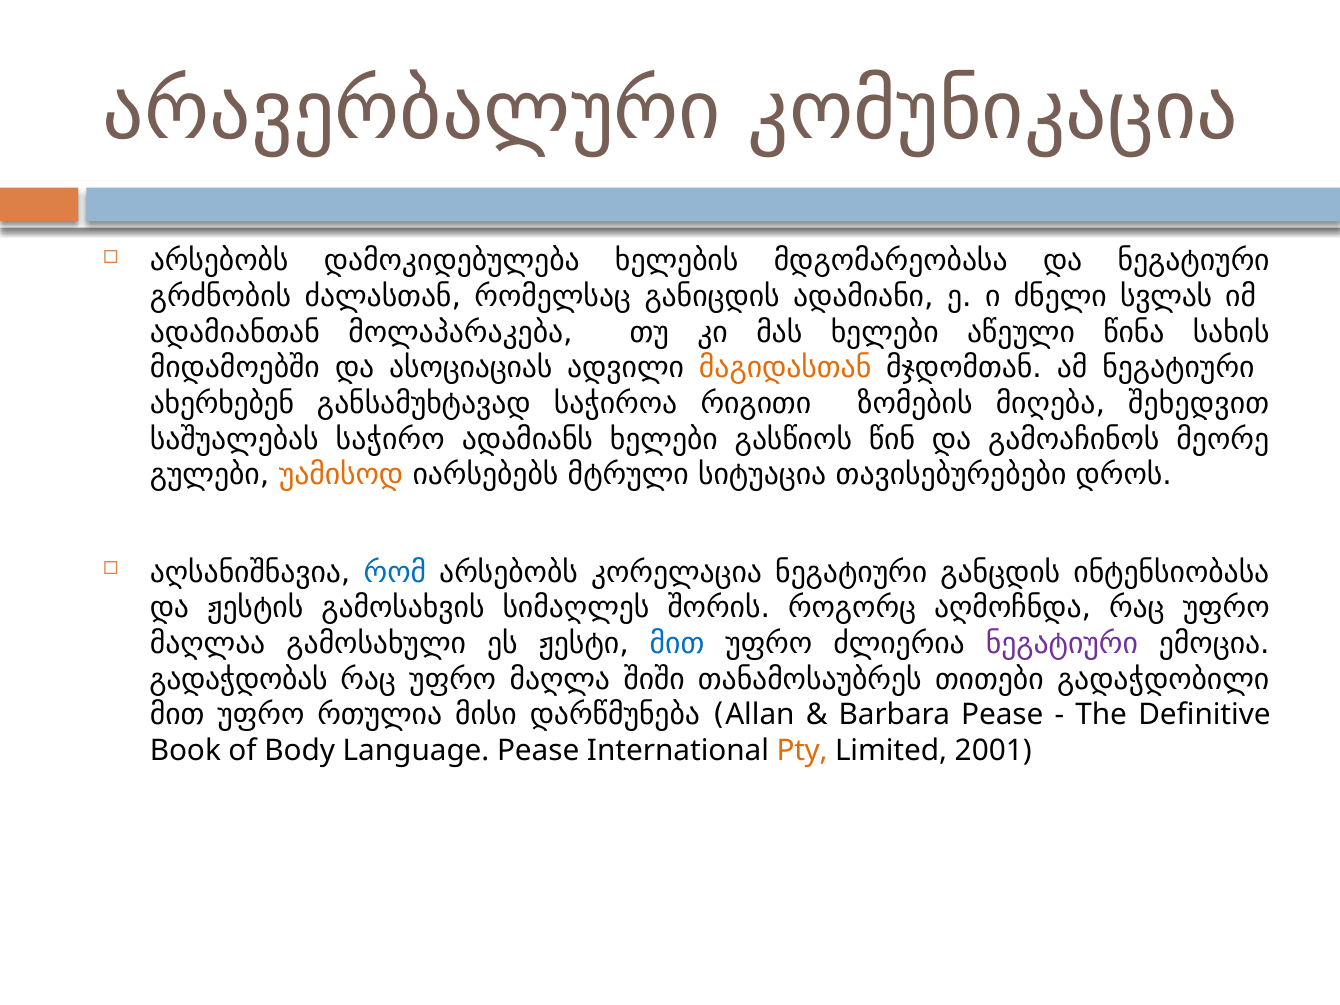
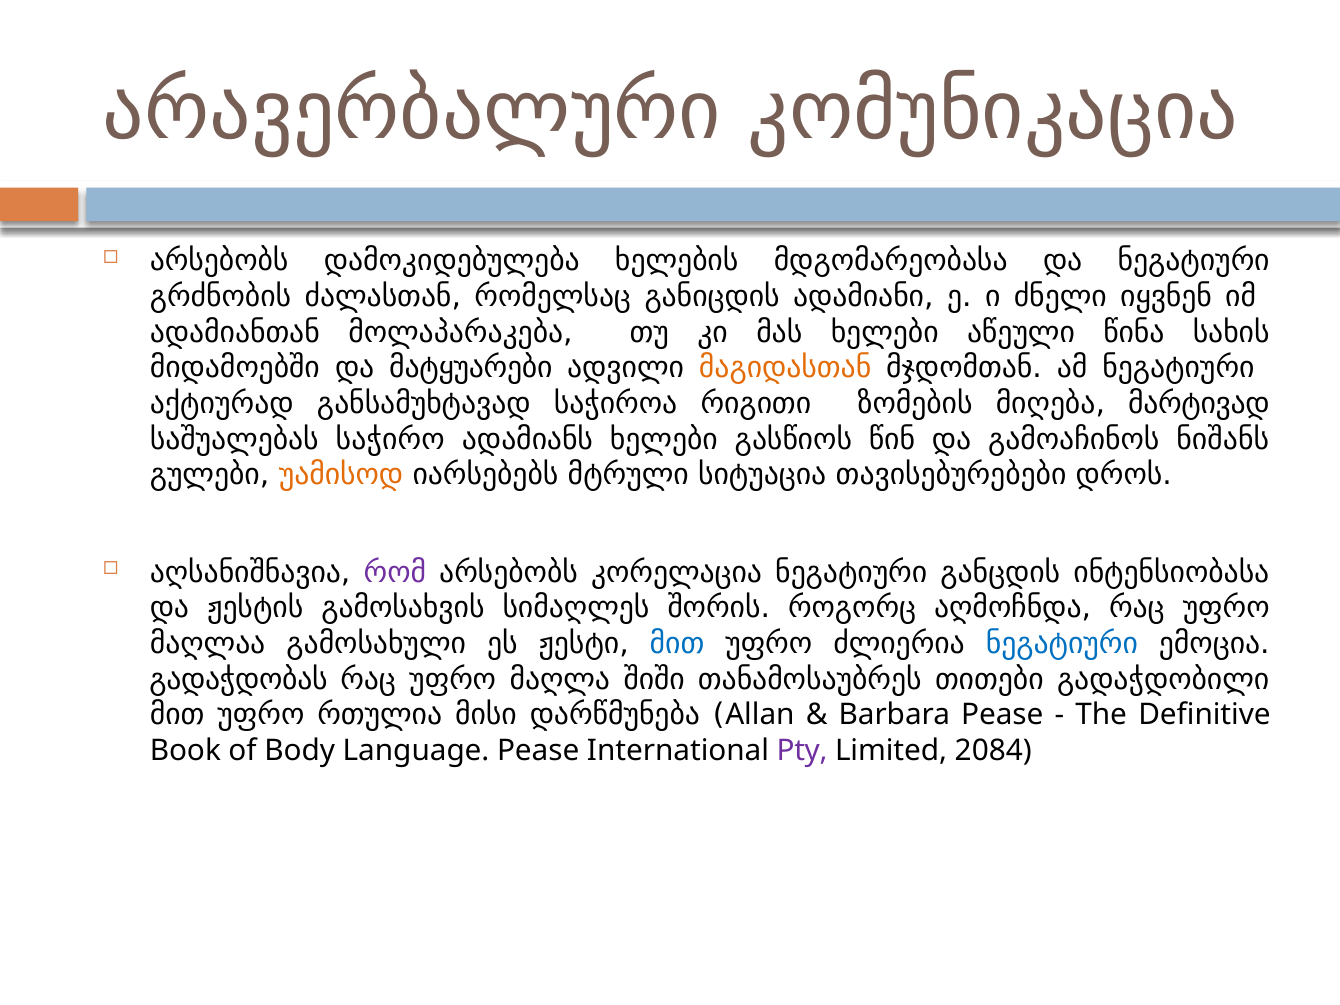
სვლას: სვლას -> იყვნენ (1166, 297)
ასოციაციას: ასოციაციას -> მატყუარები (471, 368)
ახერხებენ: ახერხებენ -> აქტიურად (222, 404)
შეხედვით: შეხედვით -> მარტივად (1199, 404)
მეორე: მეორე -> ნიშანს (1223, 439)
რომ colour: blue -> purple (395, 572)
ნეგატიური colour: purple -> blue (1062, 644)
Pty colour: orange -> purple (802, 751)
2001: 2001 -> 2084 (993, 751)
